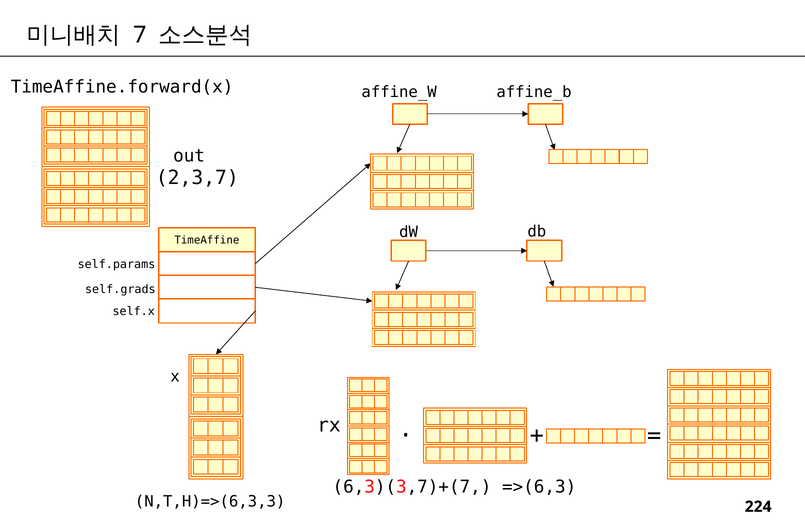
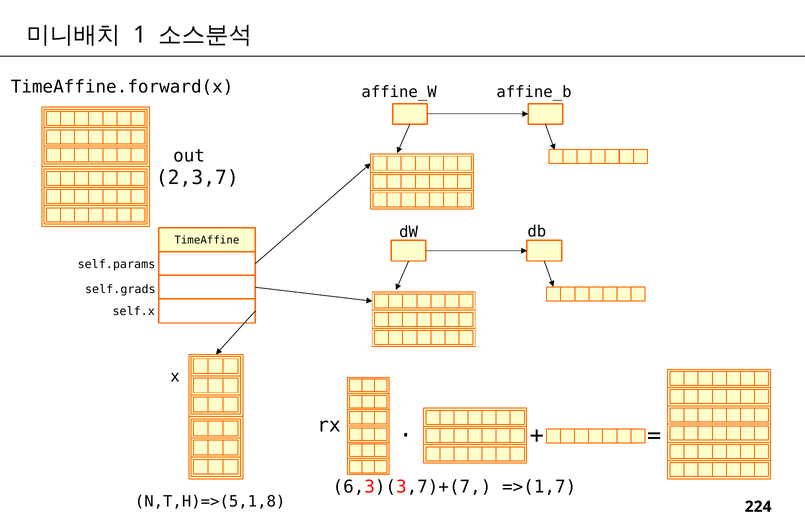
7: 7 -> 1 (140, 35)
=>(6,3: =>(6,3 -> =>(1,7 (539, 488)
N,T,H)=>(6,3,3: N,T,H)=>(6,3,3 -> N,T,H)=>(5,1,8 (210, 502)
